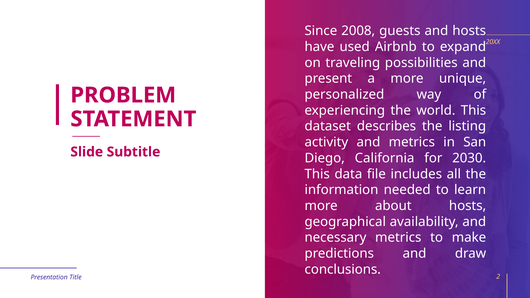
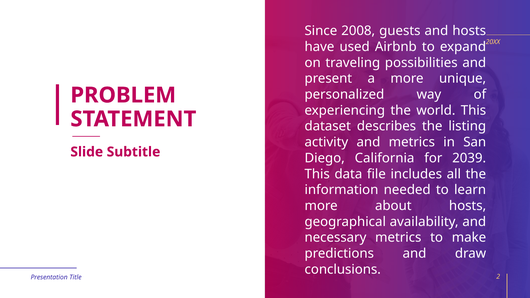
2030: 2030 -> 2039 (469, 158)
